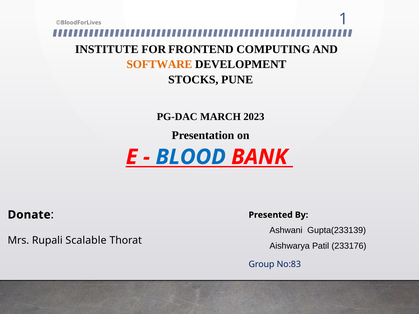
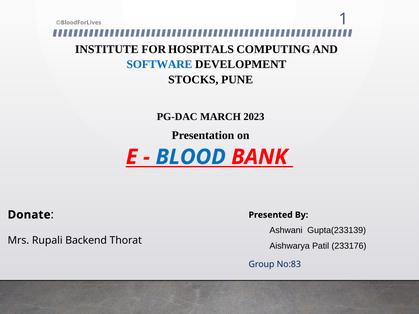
FRONTEND: FRONTEND -> HOSPITALS (201, 49)
SOFTWARE colour: orange -> blue (159, 65)
Scalable: Scalable -> Backend (86, 241)
